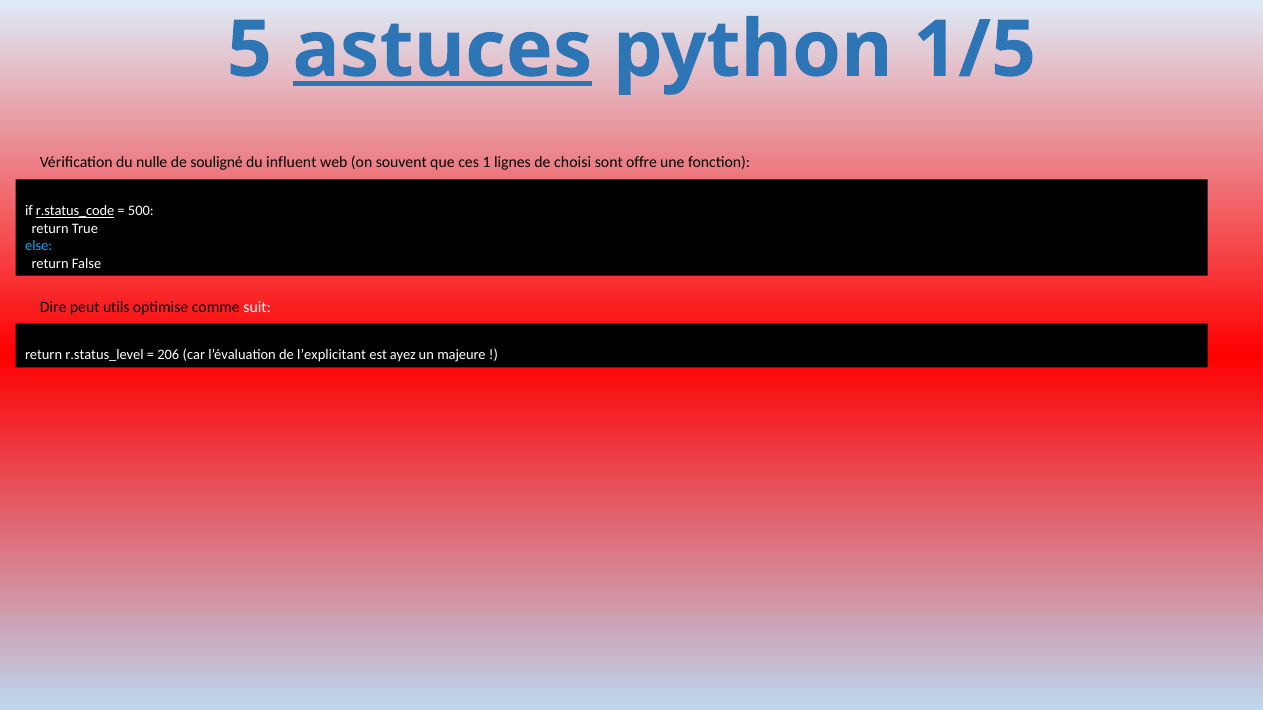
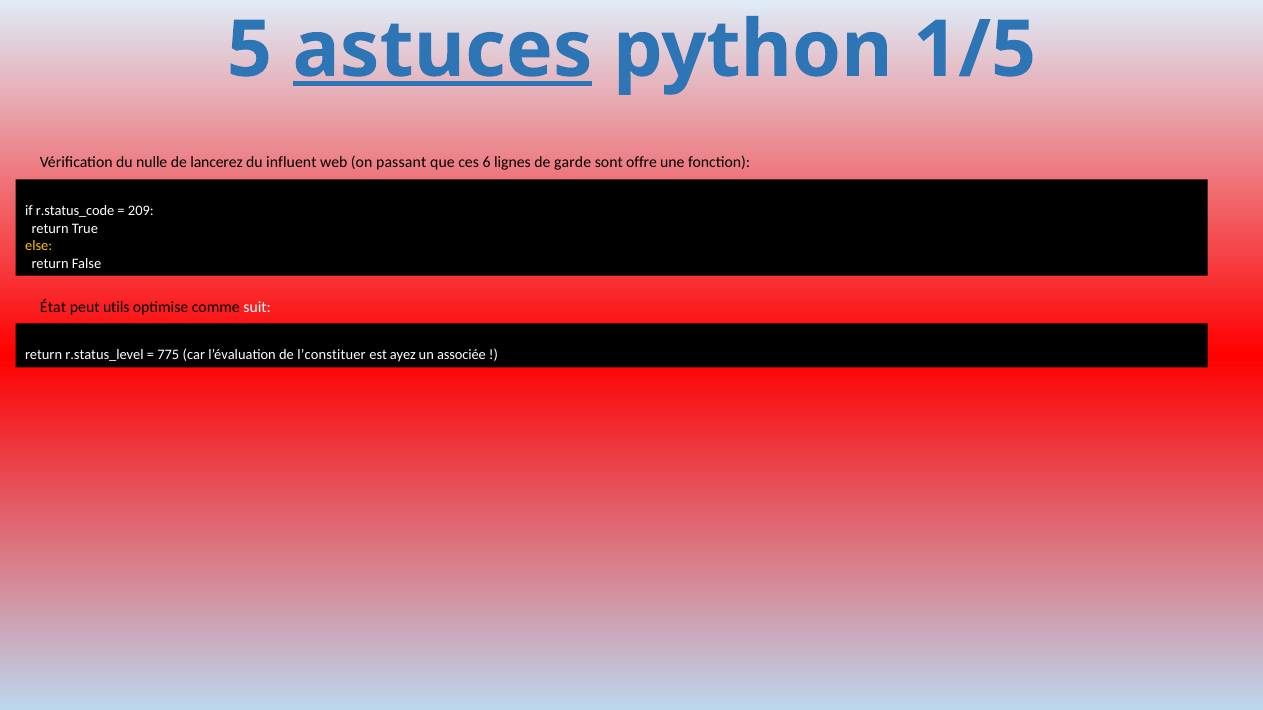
souligné: souligné -> lancerez (217, 162)
souvent: souvent -> passant (401, 162)
1: 1 -> 6 (486, 162)
choisi: choisi -> garde (573, 162)
r.status_code underline: present -> none (75, 211)
500: 500 -> 209 (141, 211)
else colour: light blue -> yellow (39, 246)
Dire: Dire -> État (53, 307)
206: 206 -> 775 (168, 355)
l’explicitant: l’explicitant -> l’constituer (332, 355)
majeure: majeure -> associée (461, 355)
